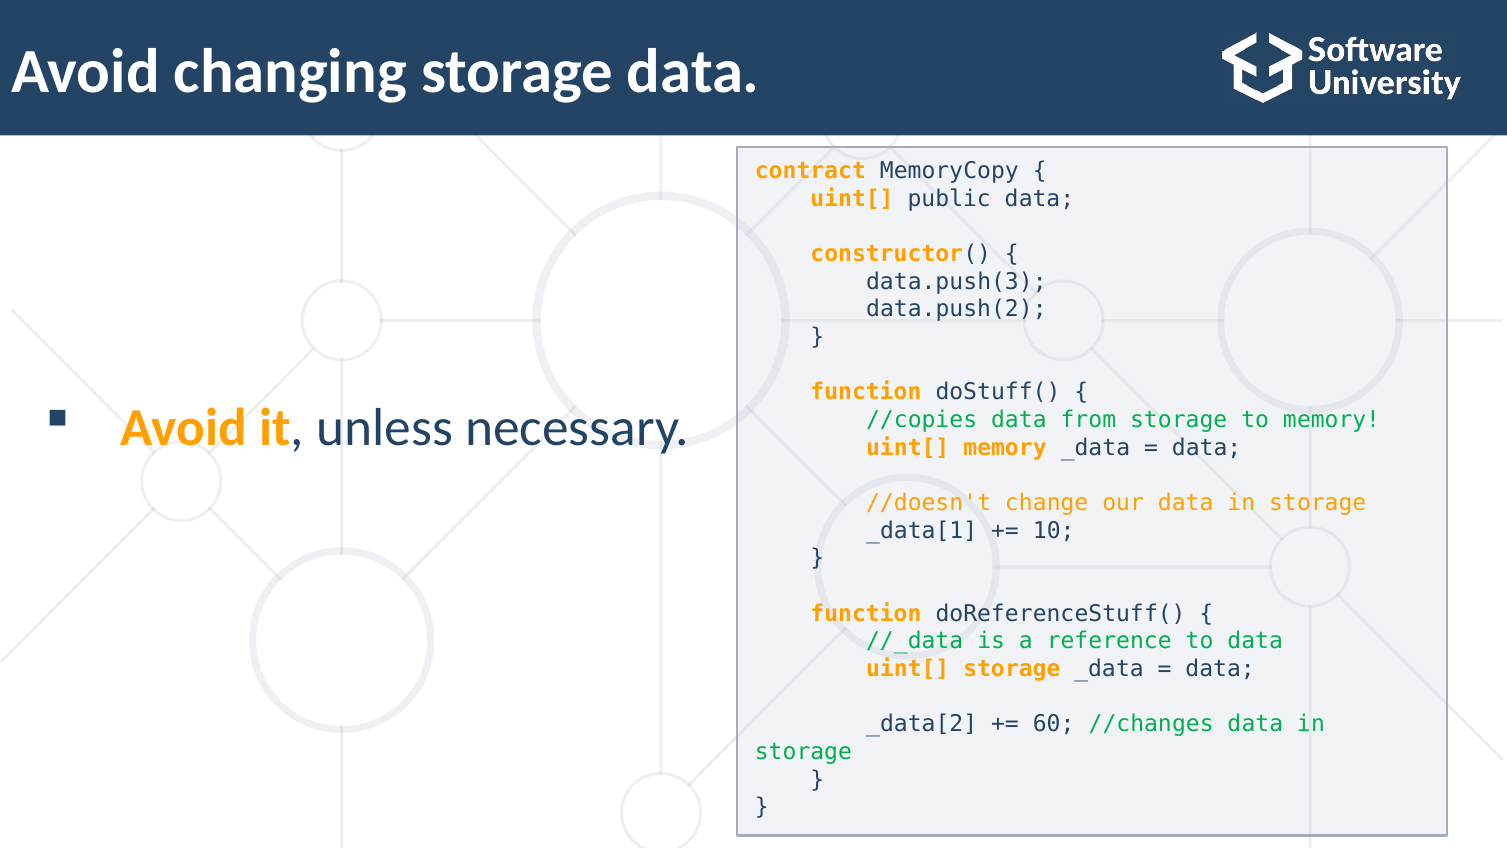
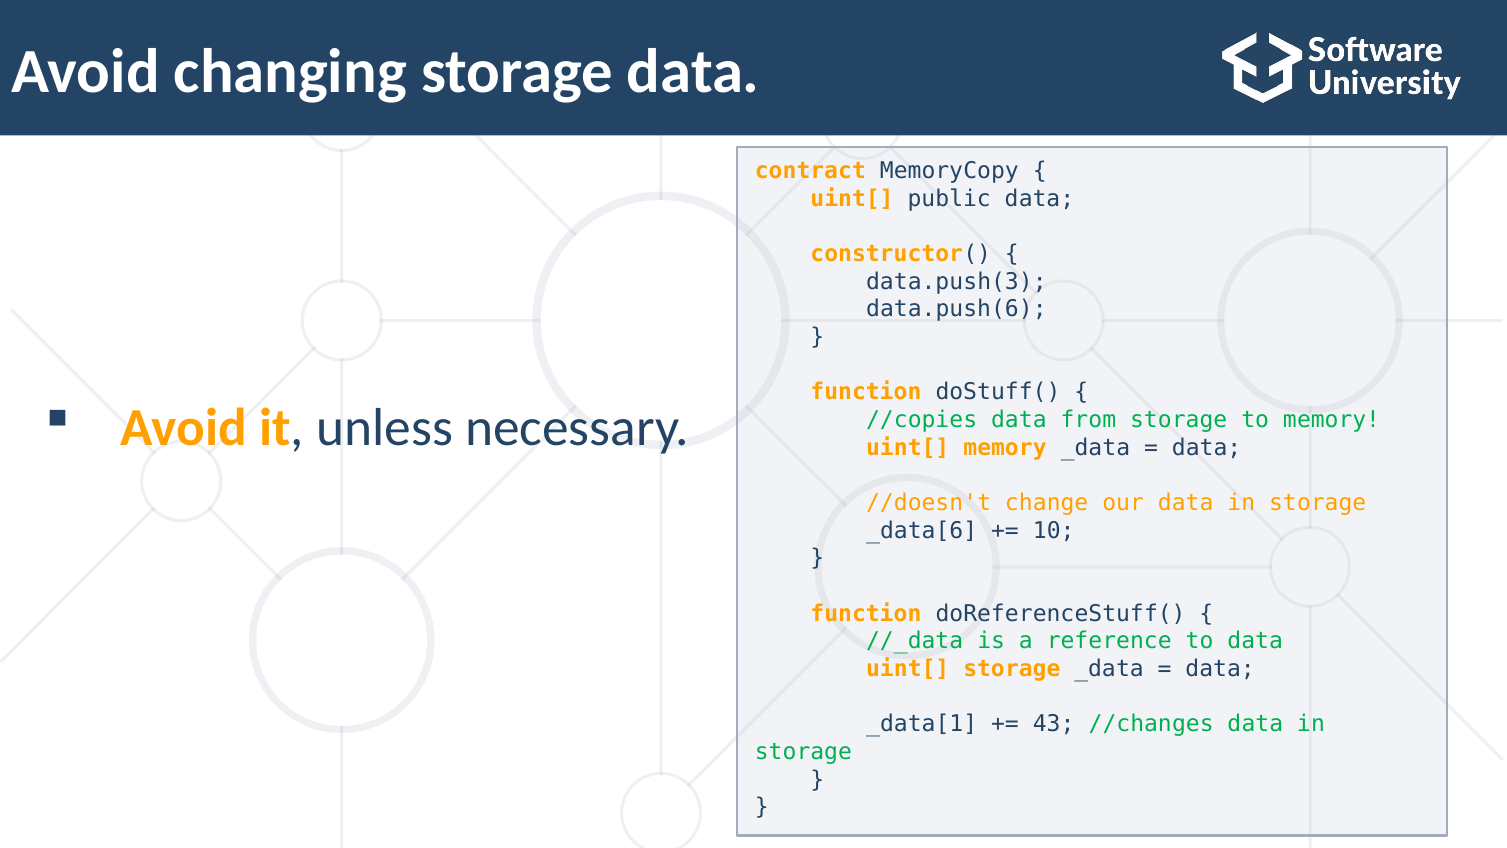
data.push(2: data.push(2 -> data.push(6 (956, 309)
_data[1: _data[1 -> _data[6 (922, 530)
_data[2: _data[2 -> _data[1 (922, 724)
60: 60 -> 43 (1054, 724)
